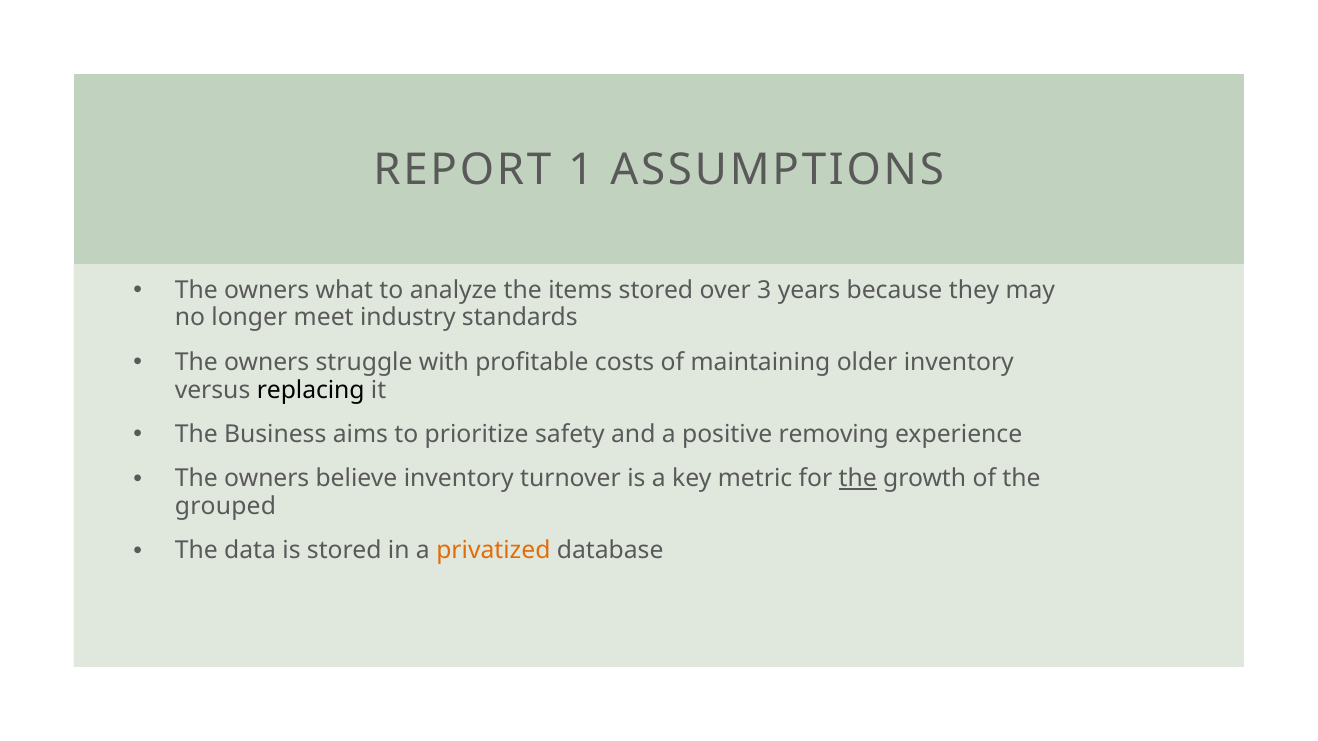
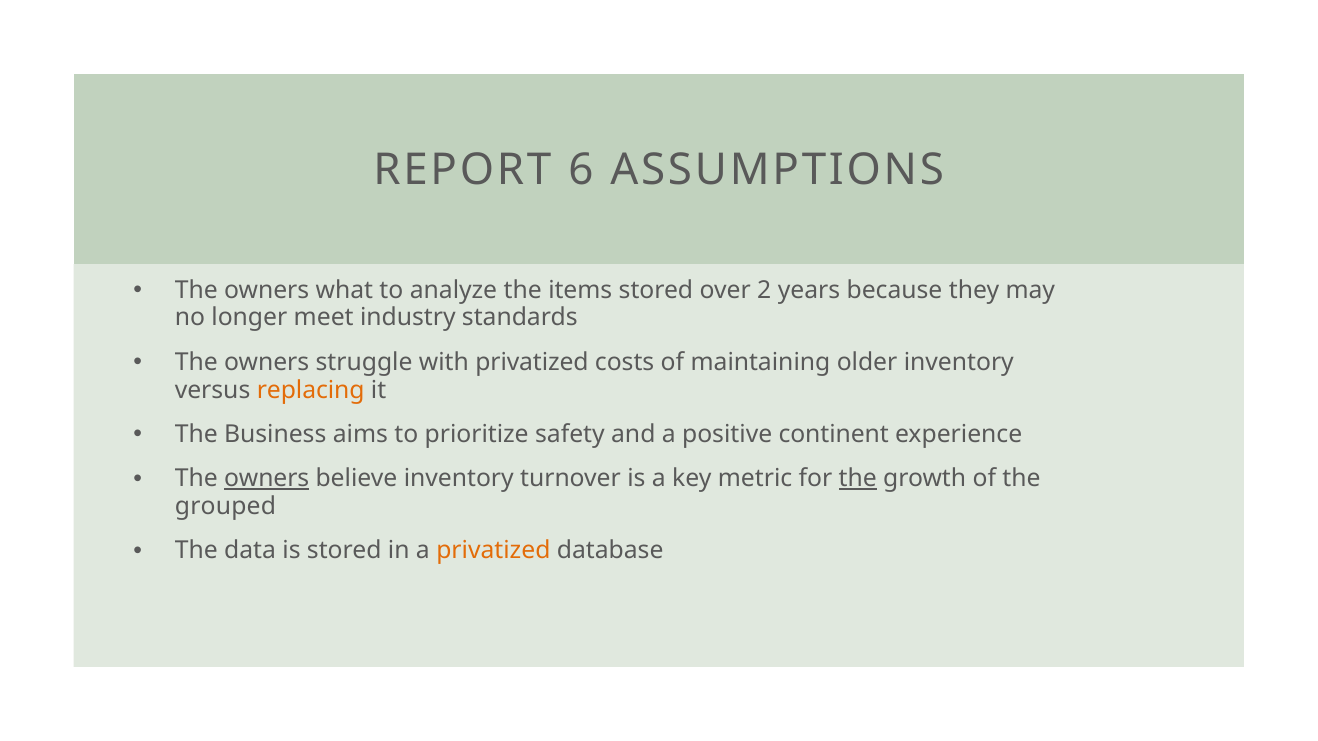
1: 1 -> 6 (581, 170)
3: 3 -> 2 (764, 290)
with profitable: profitable -> privatized (532, 362)
replacing colour: black -> orange (311, 390)
removing: removing -> continent (834, 434)
owners underline: none -> present (267, 479)
